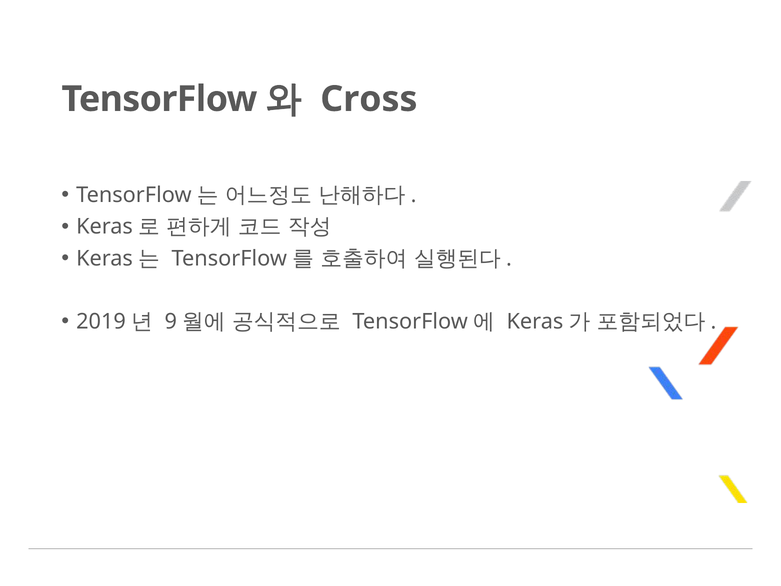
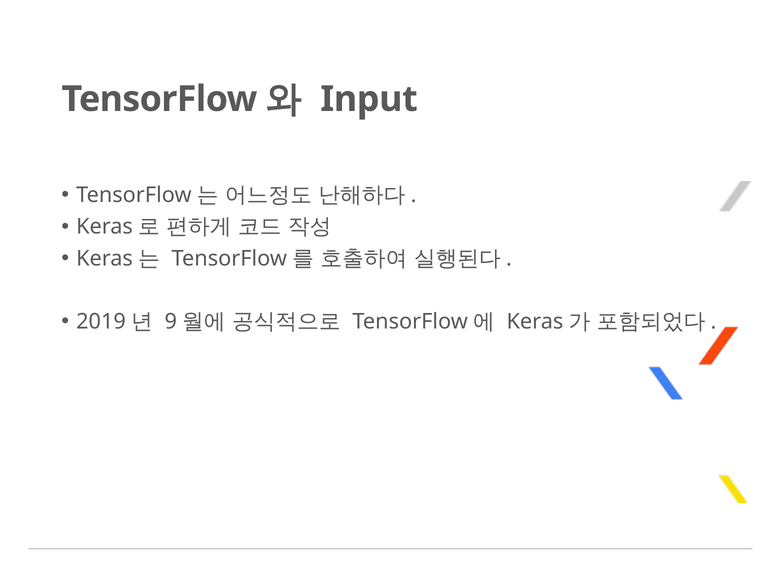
Cross: Cross -> Input (369, 99)
